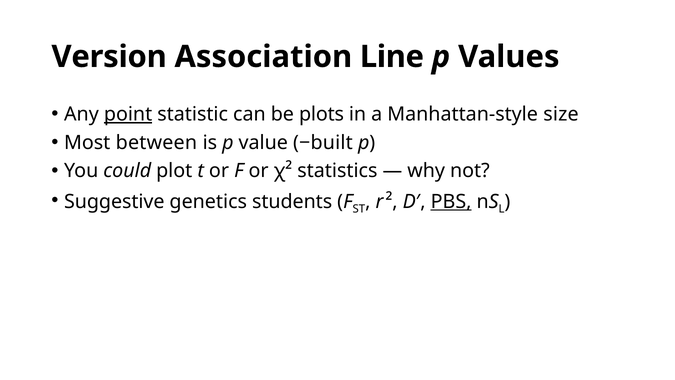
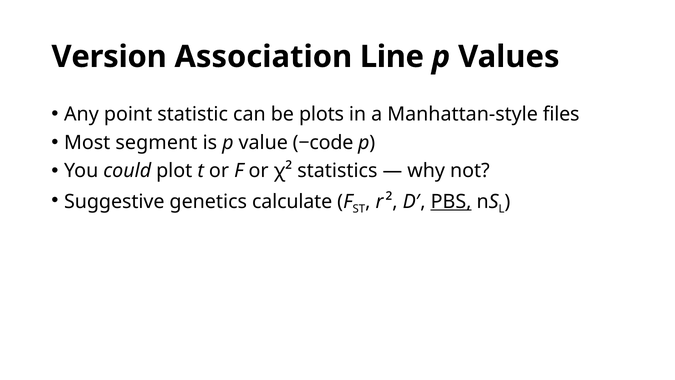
point underline: present -> none (128, 114)
size: size -> files (561, 114)
between: between -> segment (156, 142)
−built: −built -> −code (323, 142)
students: students -> calculate (292, 201)
